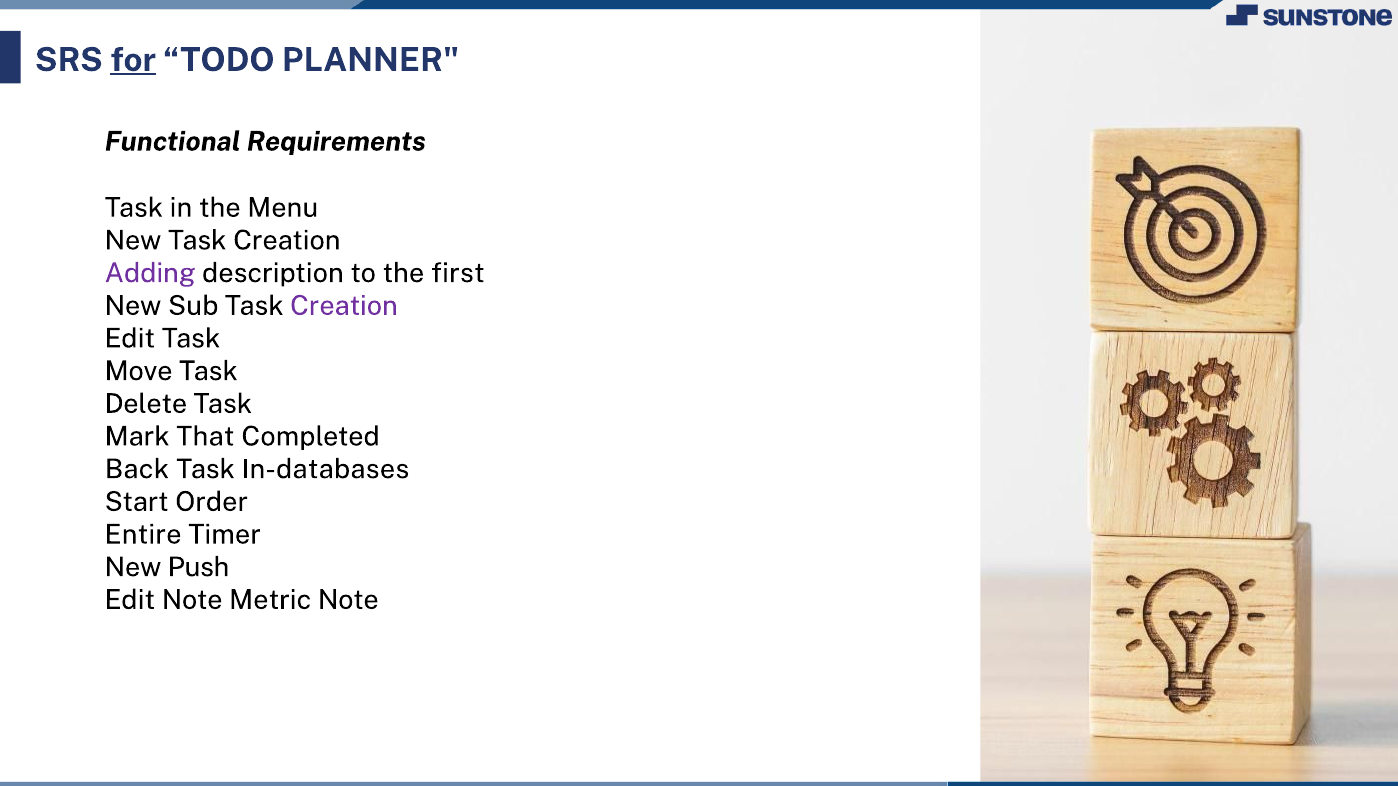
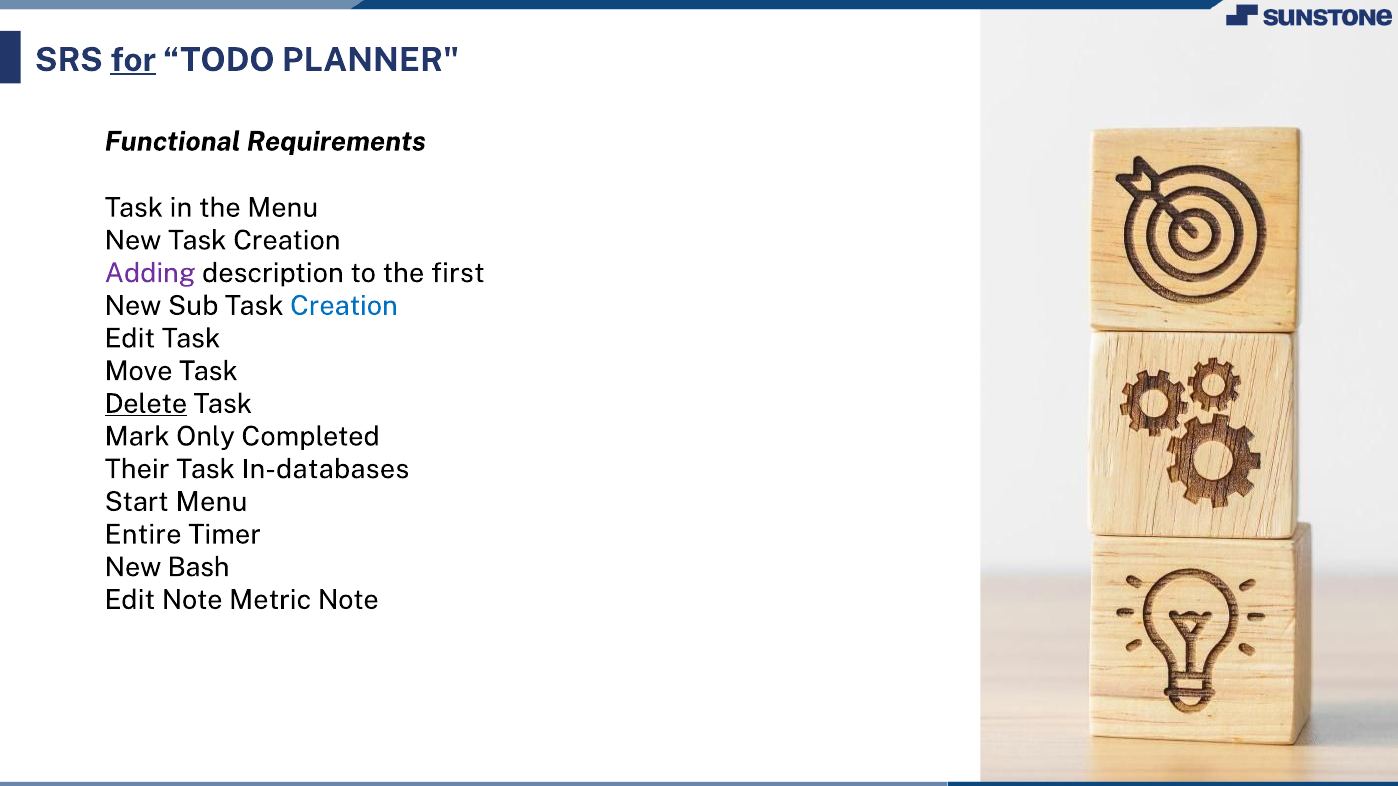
Creation colour: purple -> blue (344, 306)
Delete underline: none -> present (146, 404)
That: That -> Only (205, 437)
Back: Back -> Their (137, 469)
Start Order: Order -> Menu (212, 502)
Push: Push -> Bash (198, 568)
